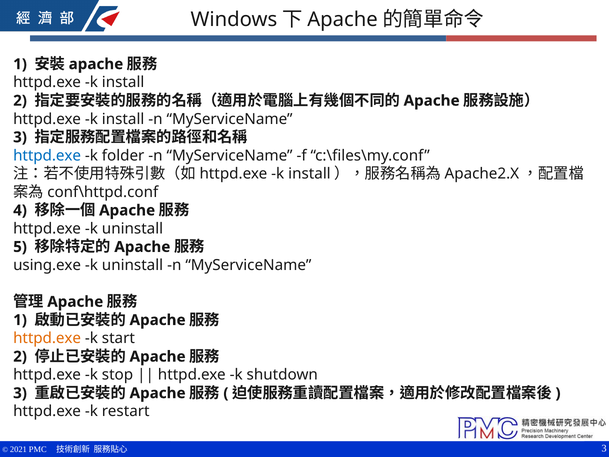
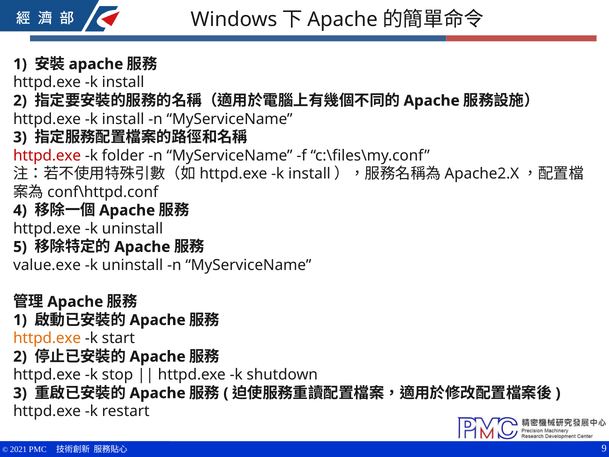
httpd.exe colour: blue -> red (47, 155)
using.exe: using.exe -> value.exe (47, 265)
3: 3 -> 9 (604, 448)
